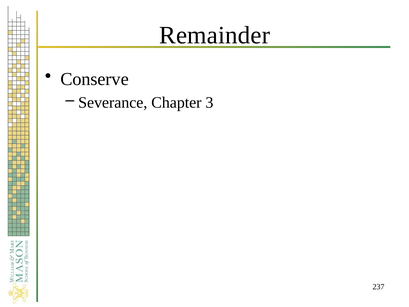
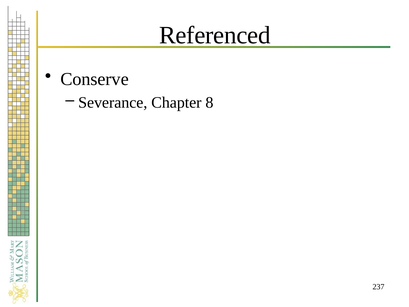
Remainder: Remainder -> Referenced (215, 35)
3: 3 -> 8 (209, 102)
